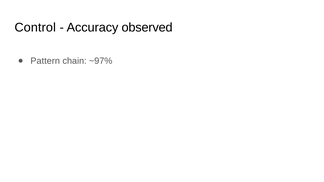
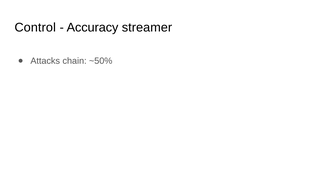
observed: observed -> streamer (147, 27)
Pattern: Pattern -> Attacks (45, 61)
~97%: ~97% -> ~50% (101, 61)
